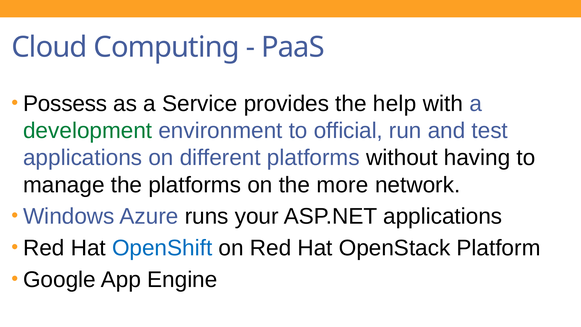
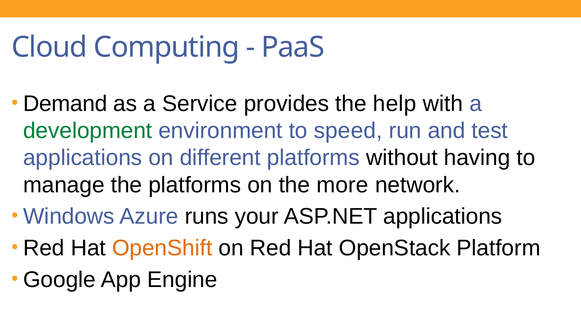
Possess: Possess -> Demand (65, 104)
official: official -> speed (348, 131)
OpenShift colour: blue -> orange (162, 248)
